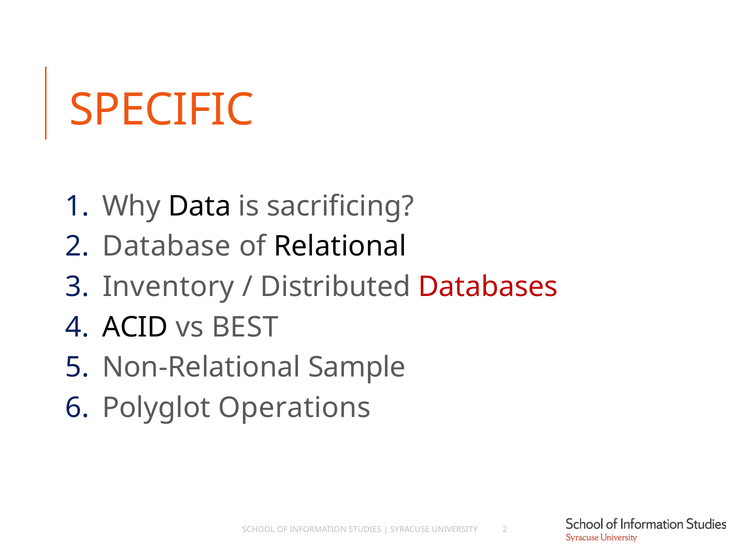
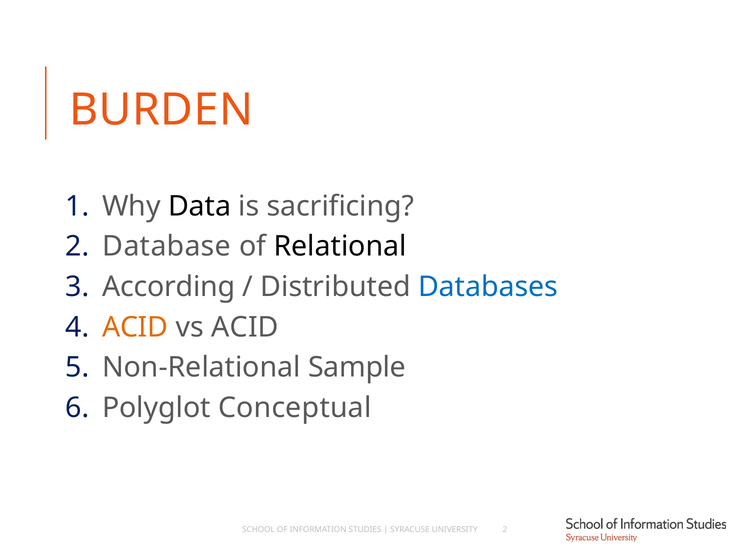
SPECIFIC: SPECIFIC -> BURDEN (161, 110)
Inventory: Inventory -> According (169, 287)
Databases colour: red -> blue (488, 287)
ACID colour: black -> orange (135, 327)
vs BEST: BEST -> ACID (245, 327)
Operations: Operations -> Conceptual (295, 408)
